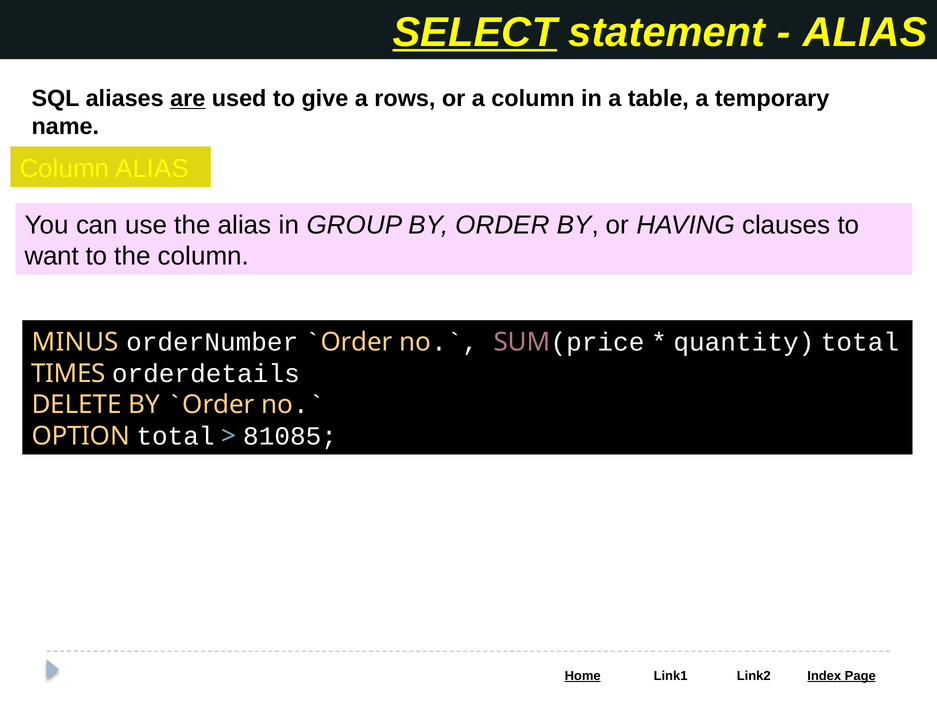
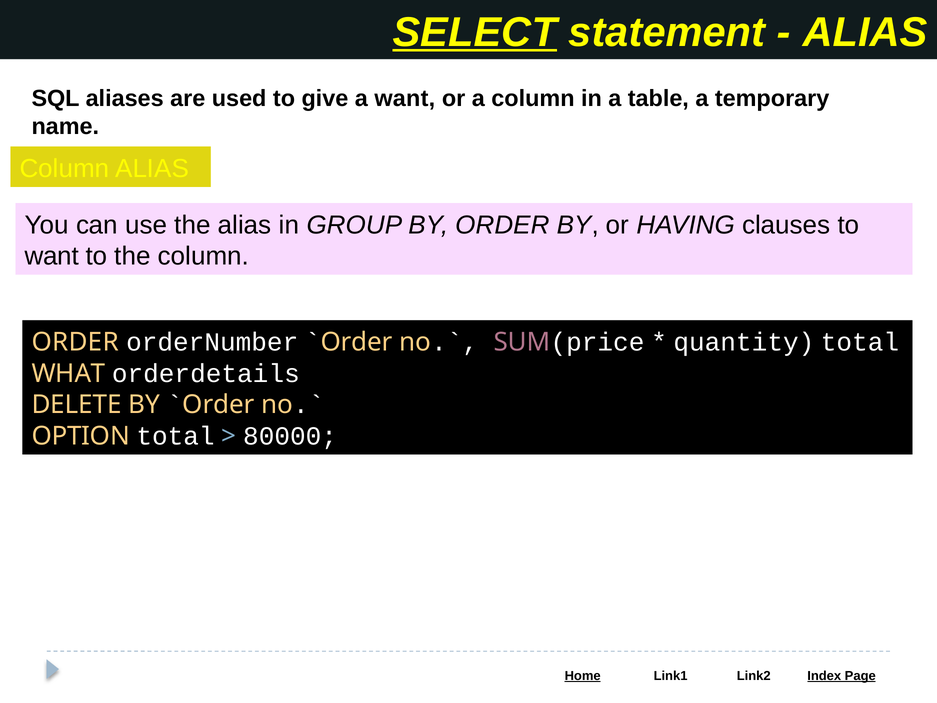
are underline: present -> none (188, 98)
a rows: rows -> want (405, 98)
MINUS: MINUS -> ORDER (75, 342)
TIMES: TIMES -> WHAT (68, 373)
81085: 81085 -> 80000 (290, 436)
